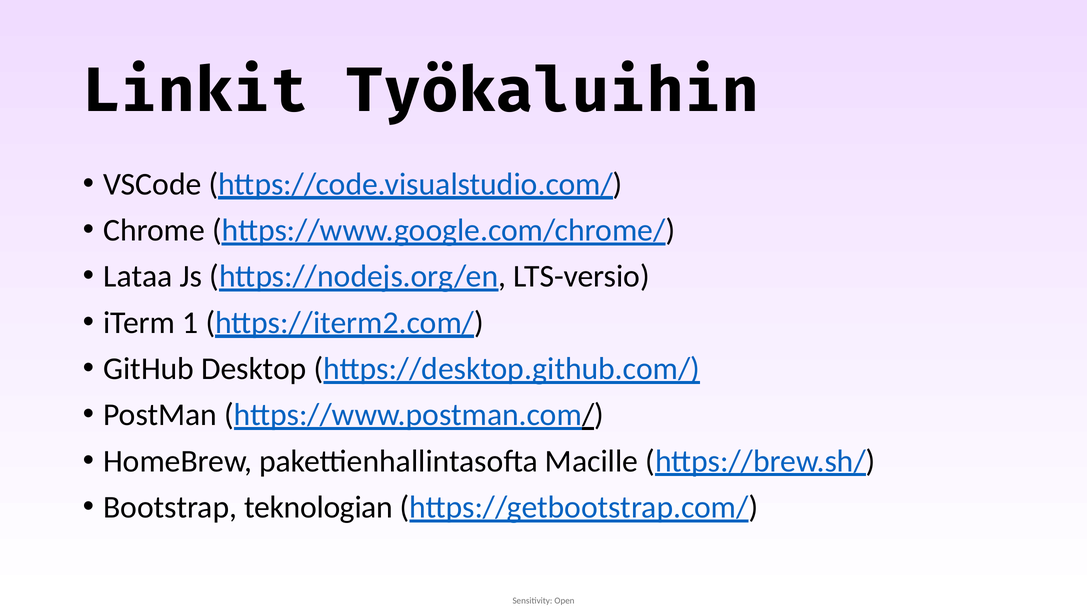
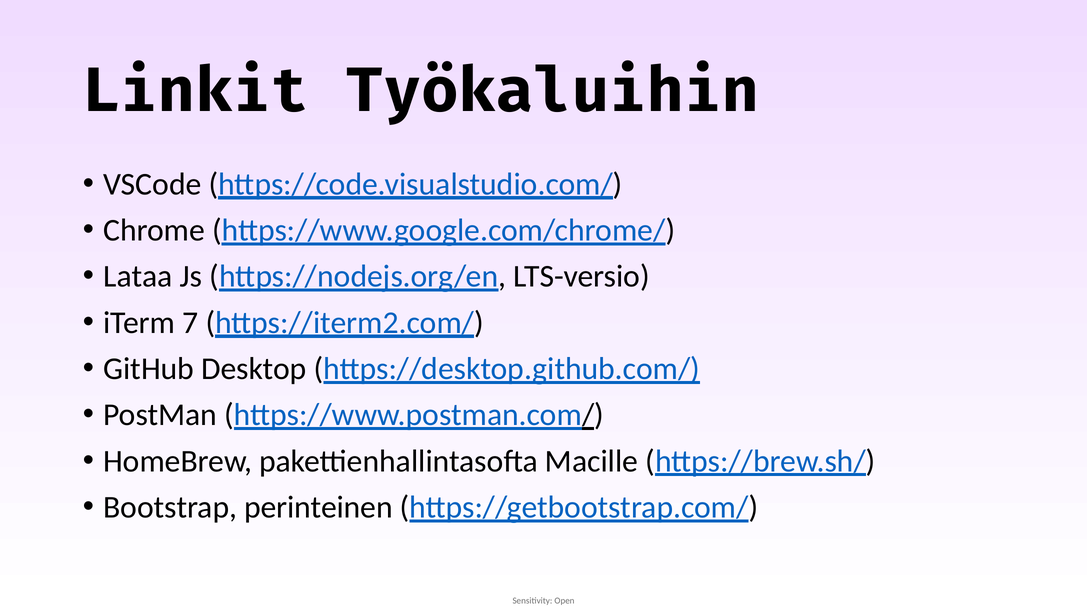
1: 1 -> 7 (190, 323)
teknologian: teknologian -> perinteinen (318, 508)
